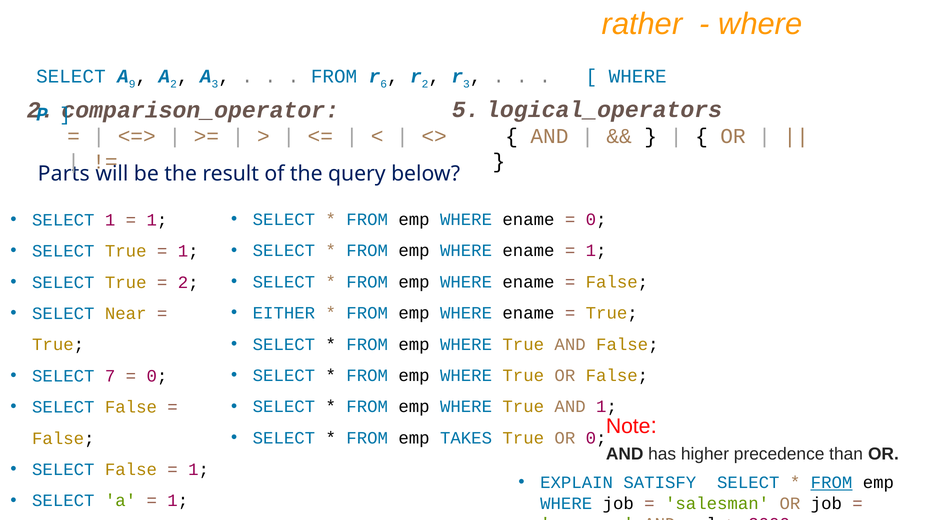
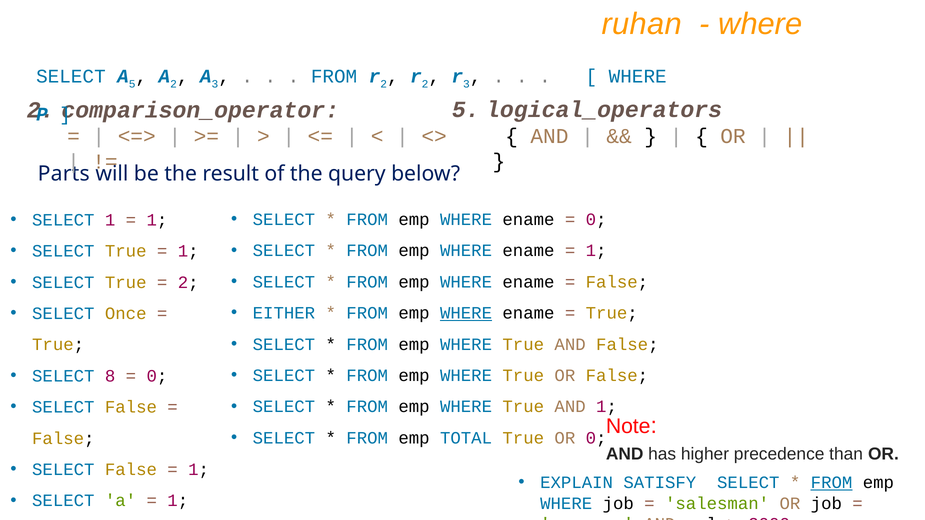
rather: rather -> ruhan (642, 24)
A 9: 9 -> 5 (132, 84)
6: 6 -> 2 (384, 84)
WHERE underline: none -> present (466, 313)
Near: Near -> Once (126, 314)
7: 7 -> 8 (110, 376)
TAKES: TAKES -> TOTAL (466, 438)
